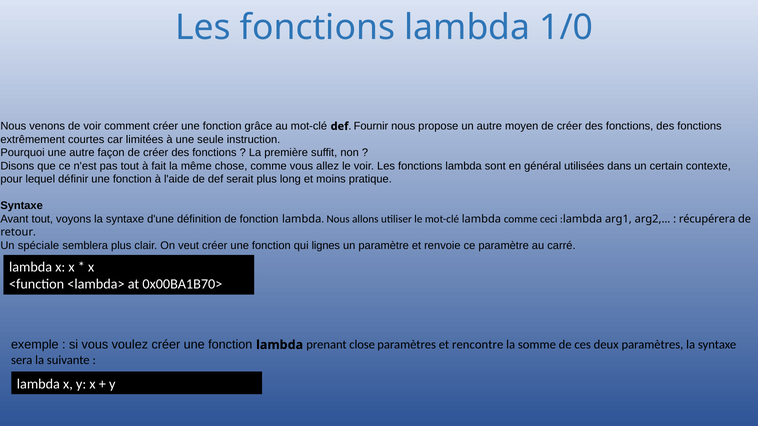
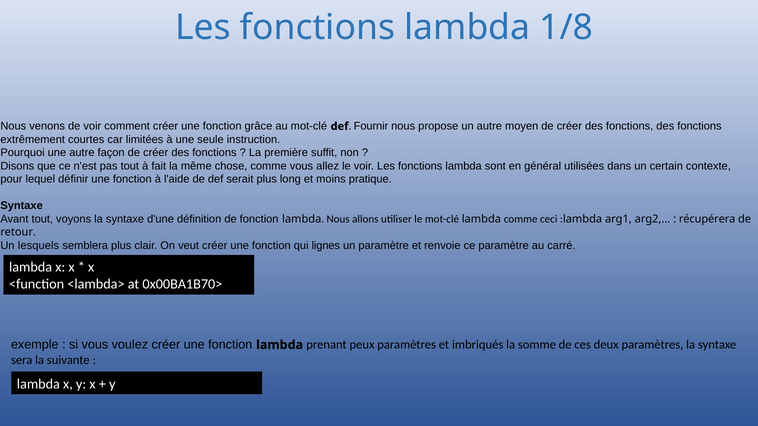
1/0: 1/0 -> 1/8 (566, 28)
spéciale: spéciale -> lesquels (38, 246)
close: close -> peux (362, 345)
rencontre: rencontre -> imbriqués (478, 345)
